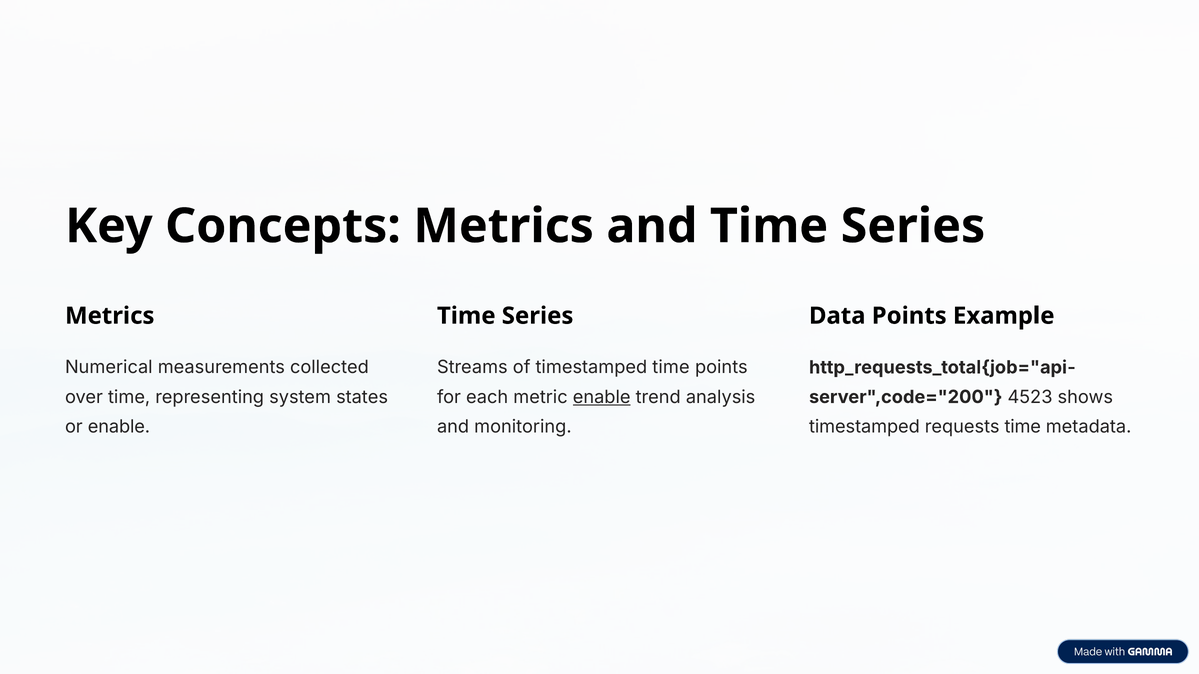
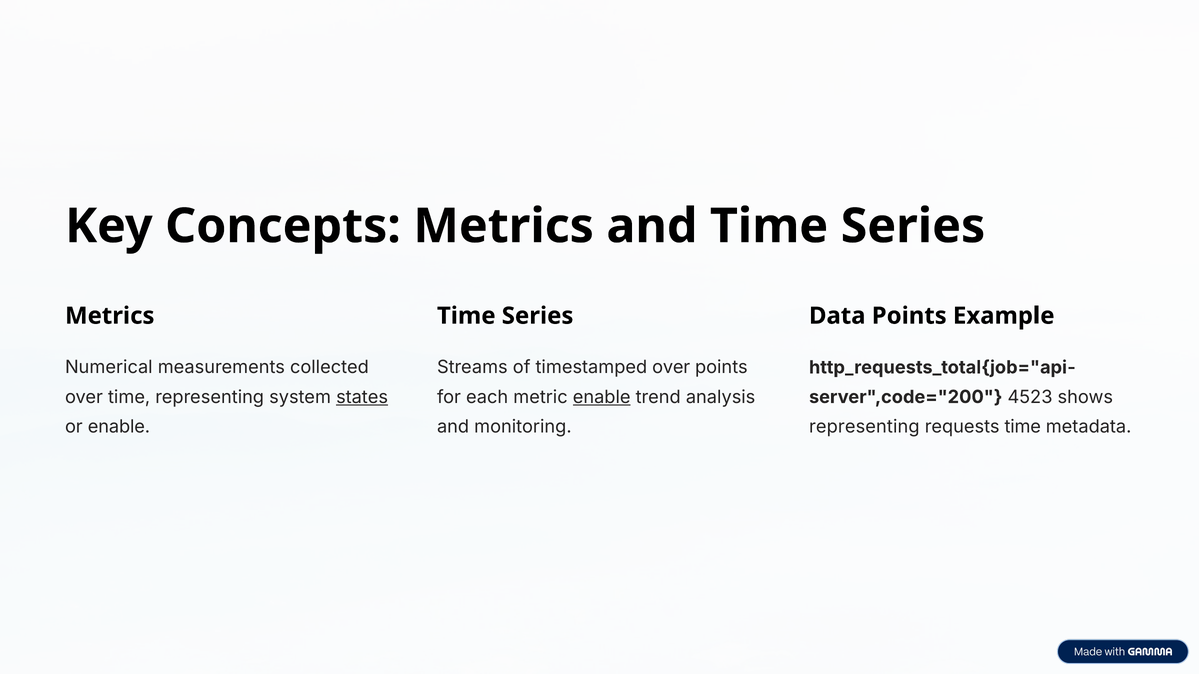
timestamped time: time -> over (671, 368)
states underline: none -> present (362, 397)
timestamped: timestamped -> representing (864, 427)
